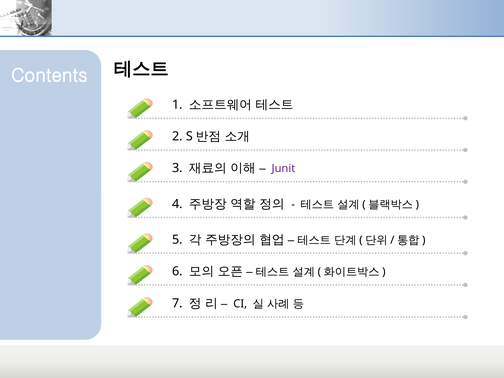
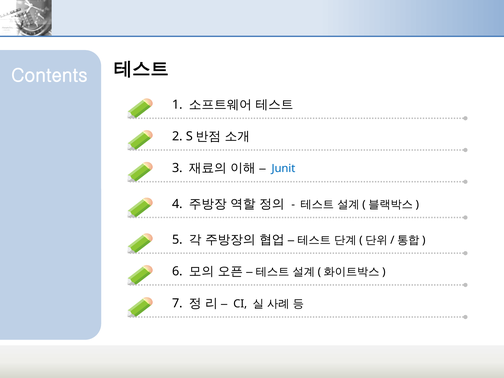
Junit colour: purple -> blue (283, 169)
